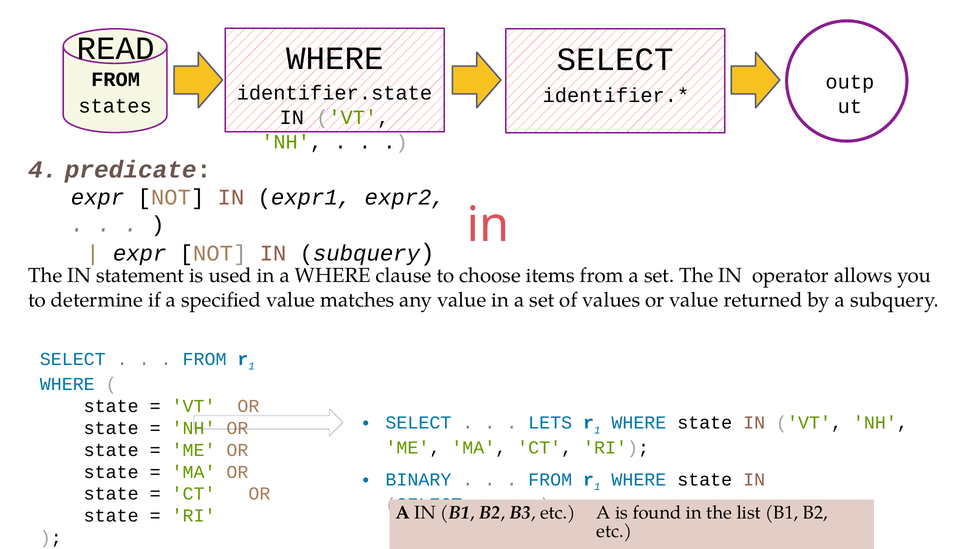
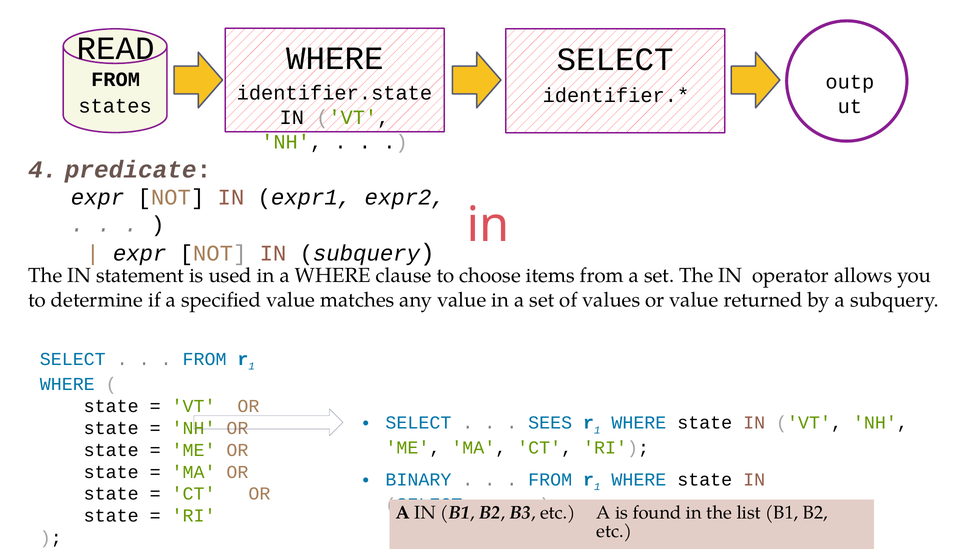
LETS: LETS -> SEES (550, 423)
